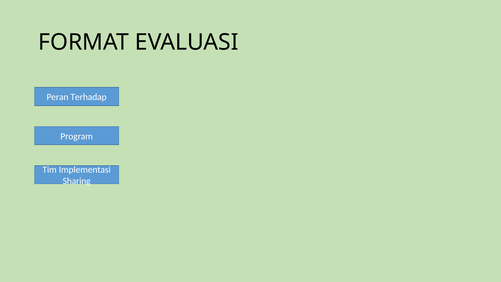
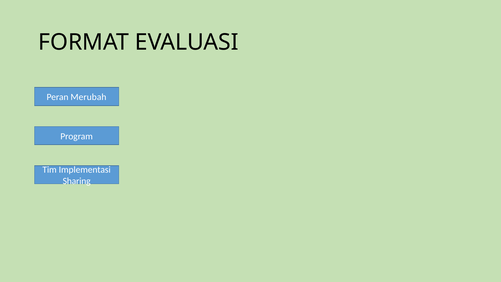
Terhadap: Terhadap -> Merubah (88, 97)
